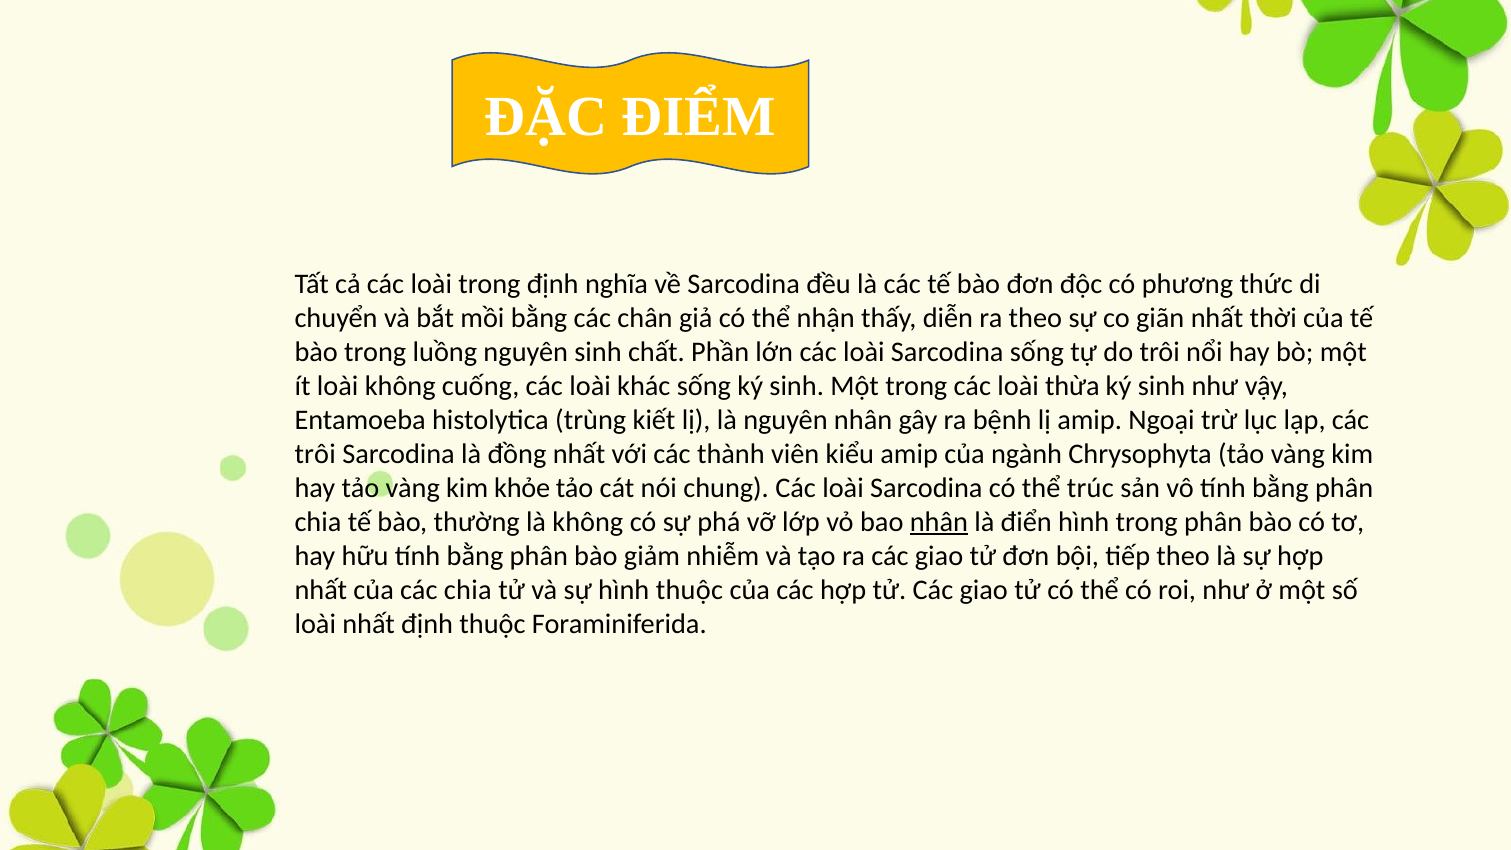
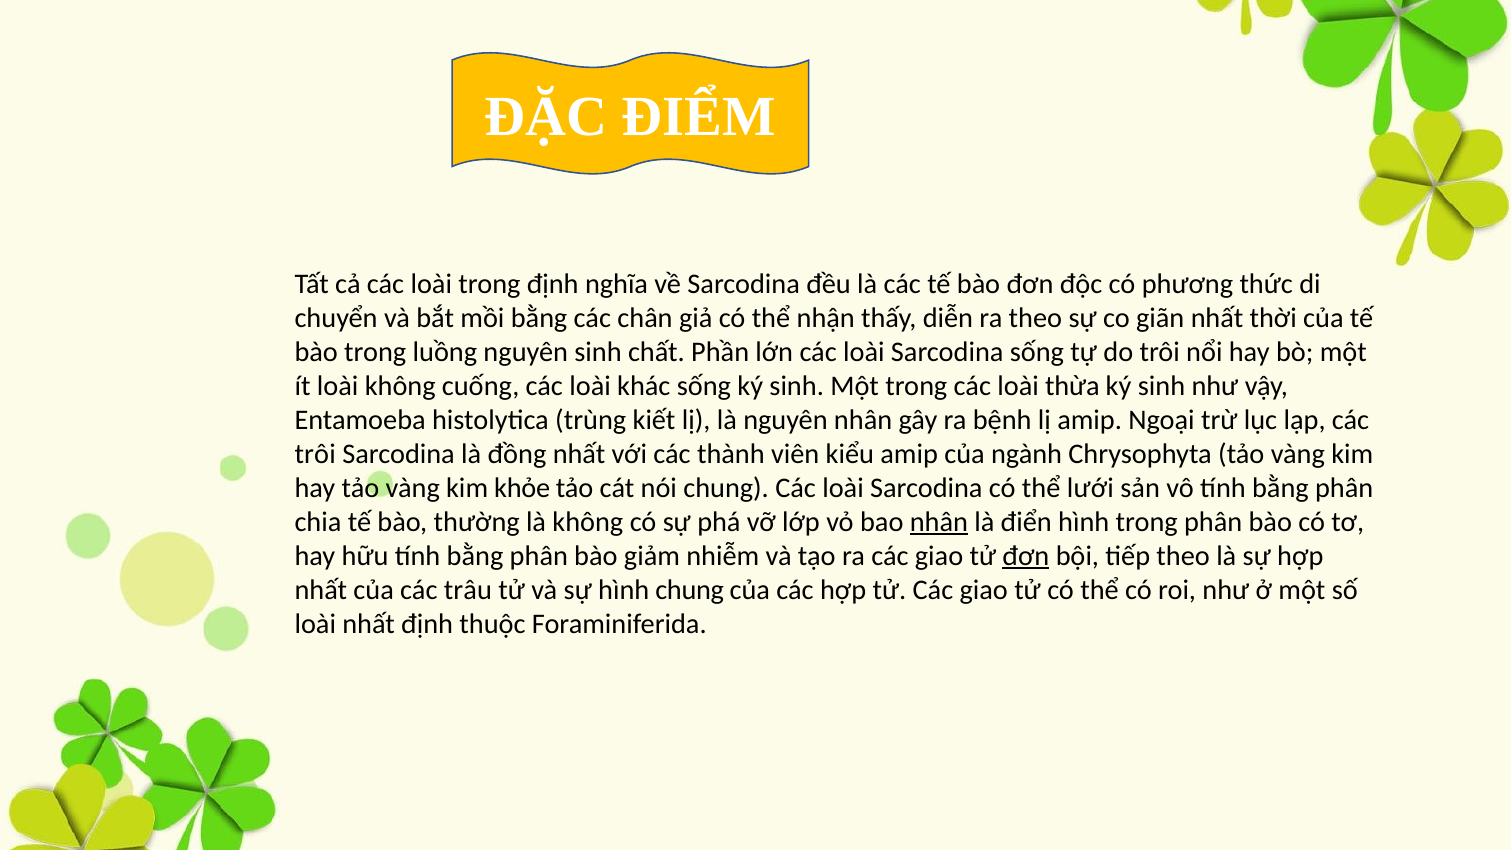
trúc: trúc -> lưới (1090, 488)
đơn underline: none -> present (1026, 556)
các chia: chia -> trâu (468, 590)
hình thuộc: thuộc -> chung (690, 590)
